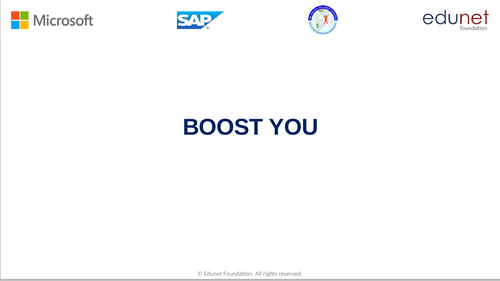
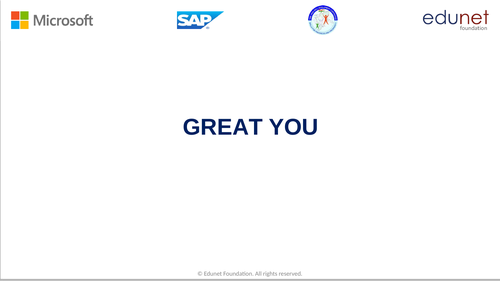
BOOST: BOOST -> GREAT (223, 128)
